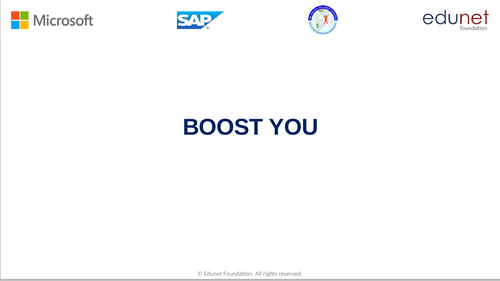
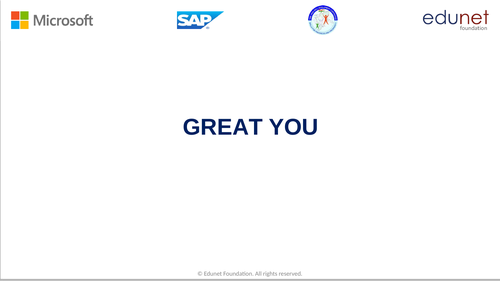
BOOST: BOOST -> GREAT (223, 128)
